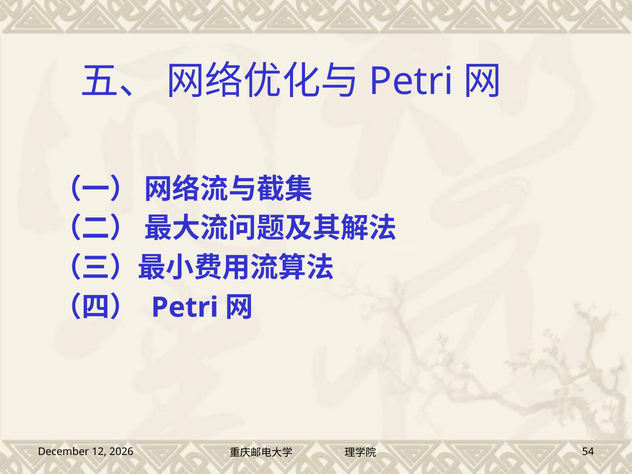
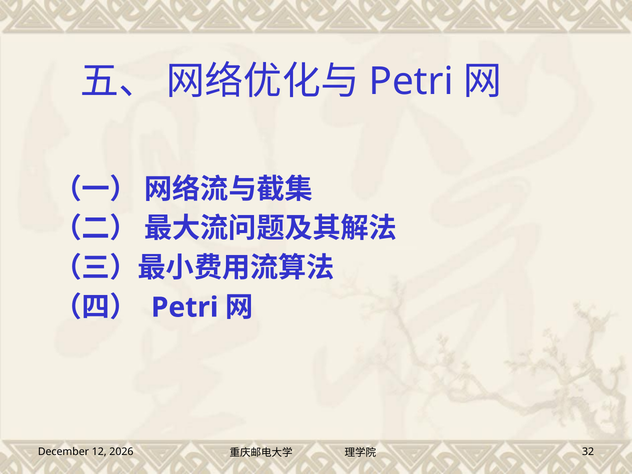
54: 54 -> 32 (588, 452)
